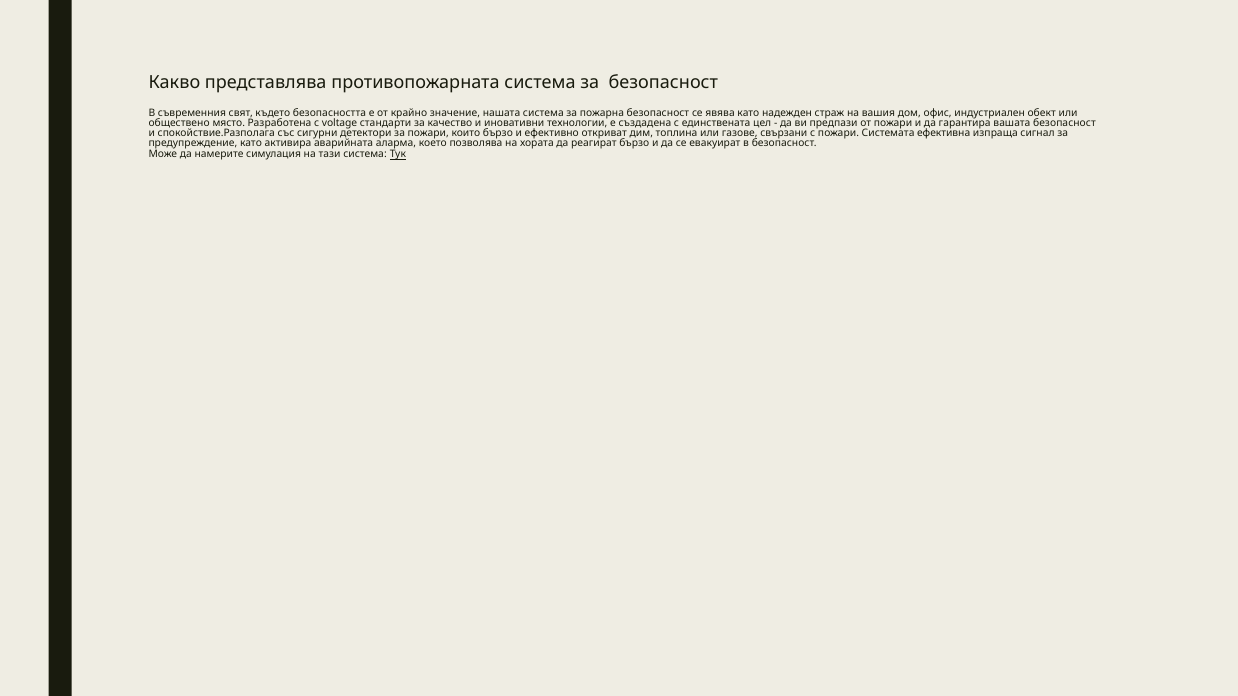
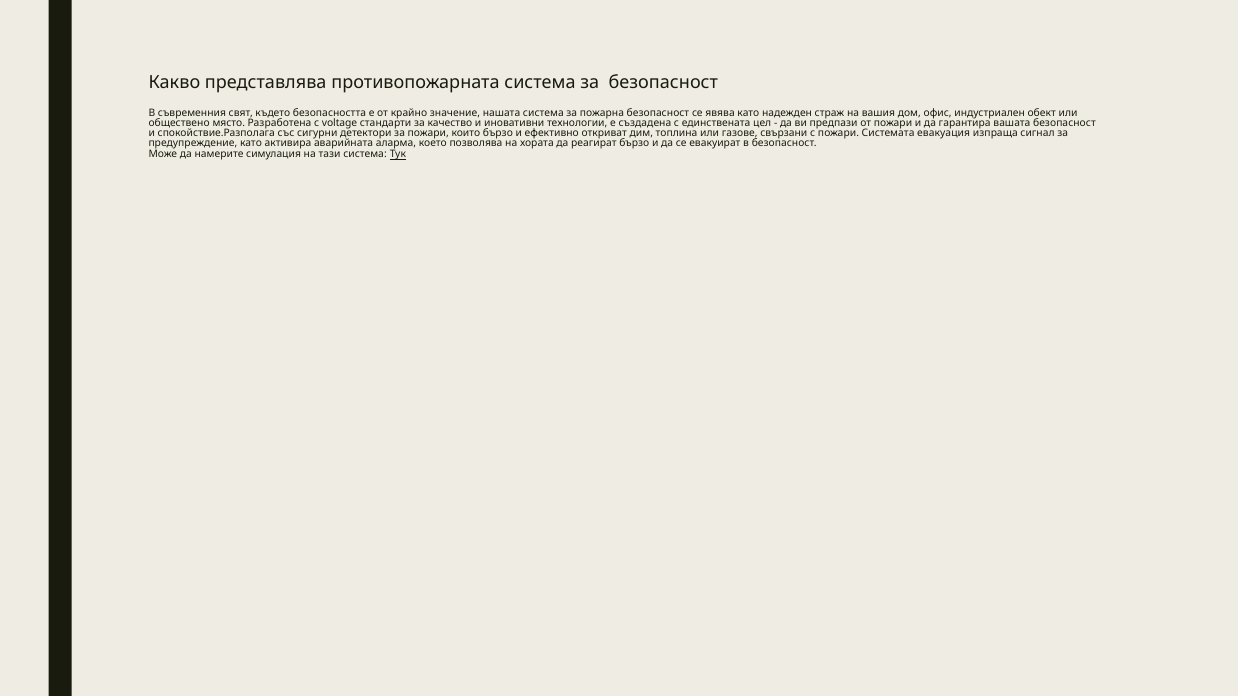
ефективна: ефективна -> евакуация (944, 133)
